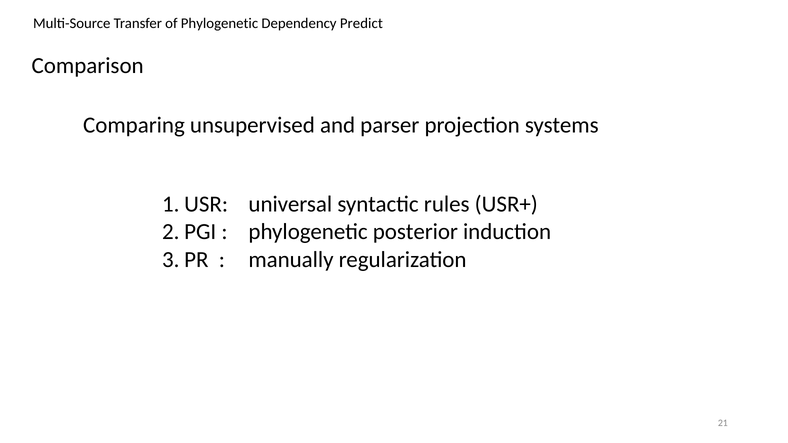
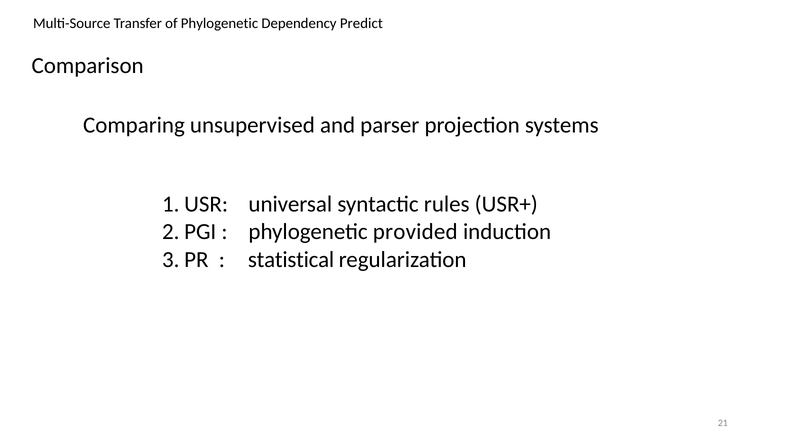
posterior: posterior -> provided (415, 232)
manually: manually -> statistical (291, 260)
